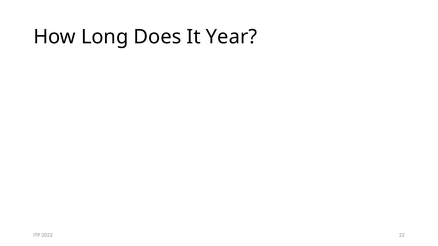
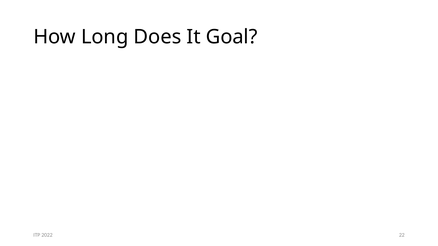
Year: Year -> Goal (232, 37)
